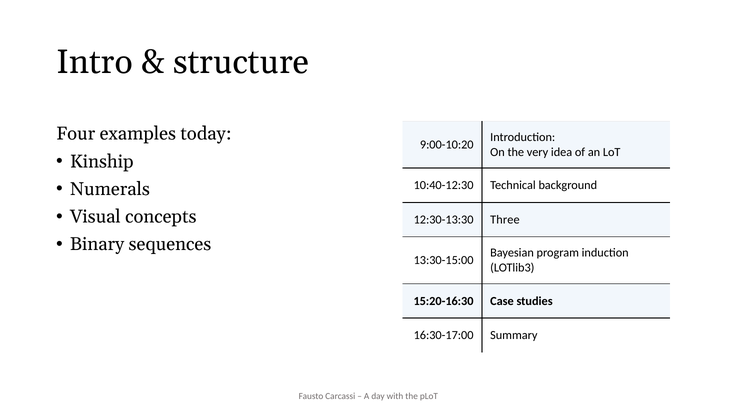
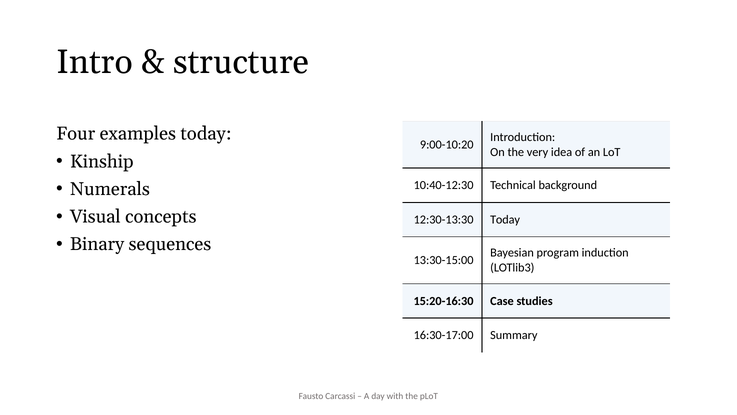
12:30-13:30 Three: Three -> Today (505, 220)
